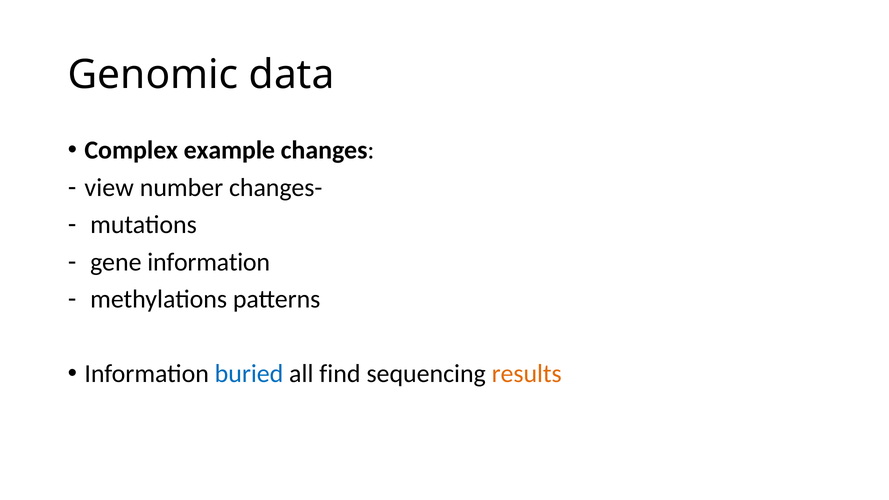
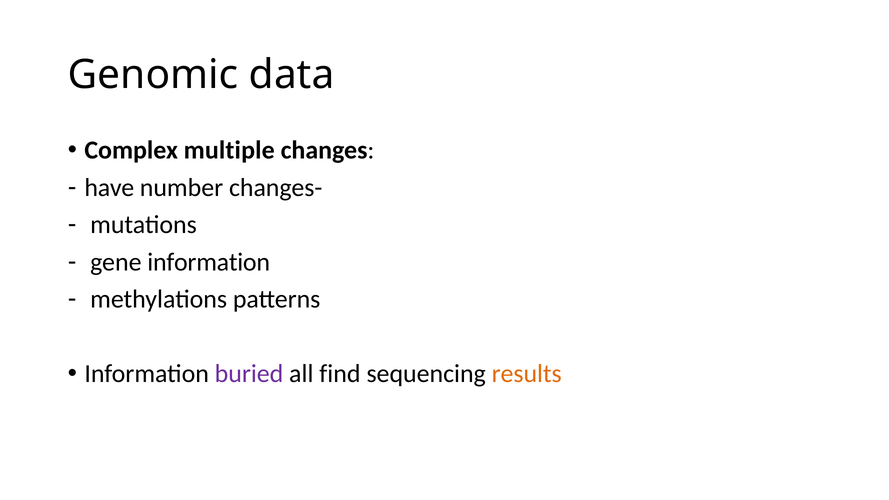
example: example -> multiple (229, 150)
view: view -> have (109, 188)
buried colour: blue -> purple (249, 374)
